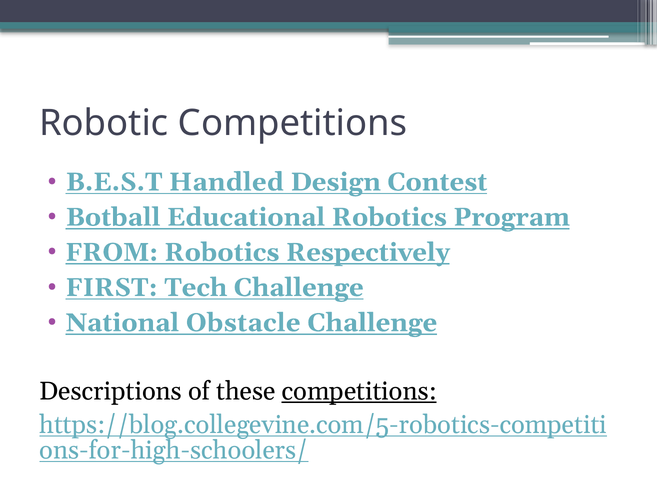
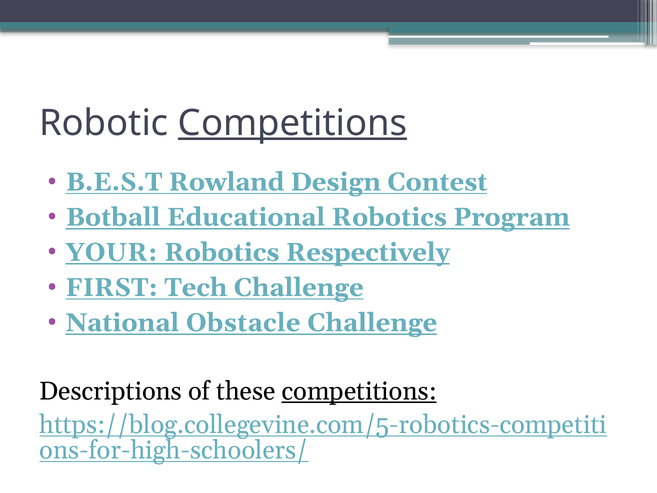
Competitions underline: none -> present (293, 123)
Handled: Handled -> Rowland (227, 182)
FROM: FROM -> YOUR (112, 252)
